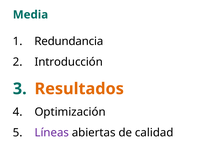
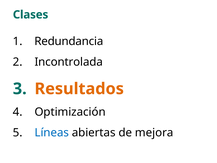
Media: Media -> Clases (31, 15)
Introducción: Introducción -> Incontrolada (69, 62)
Líneas colour: purple -> blue (52, 132)
calidad: calidad -> mejora (154, 132)
